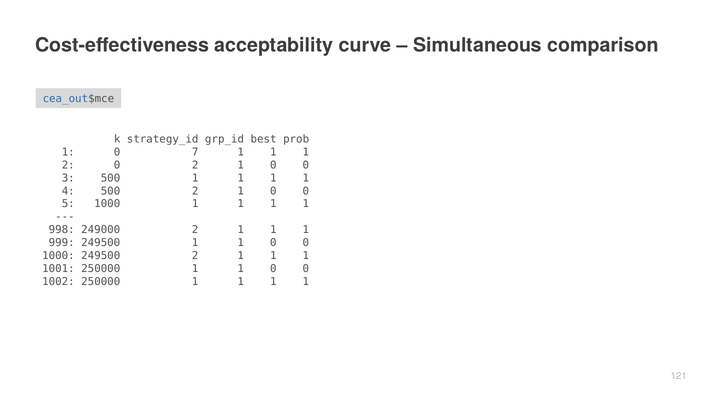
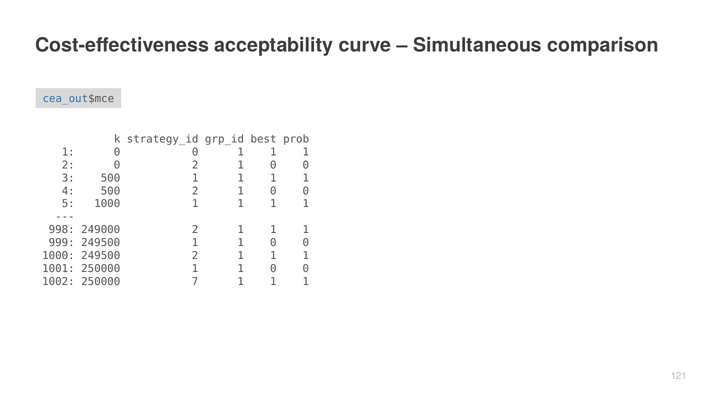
7: 7 -> 0 (195, 152)
1002 250000 1: 1 -> 7 (195, 282)
